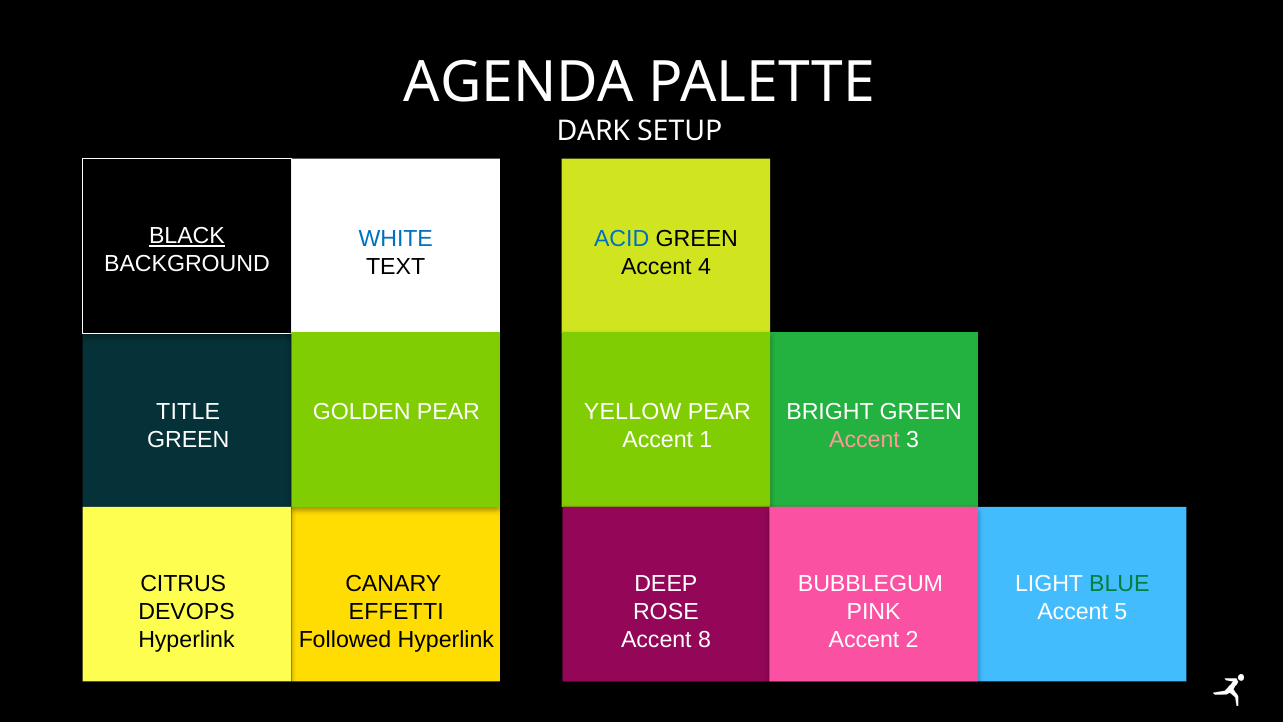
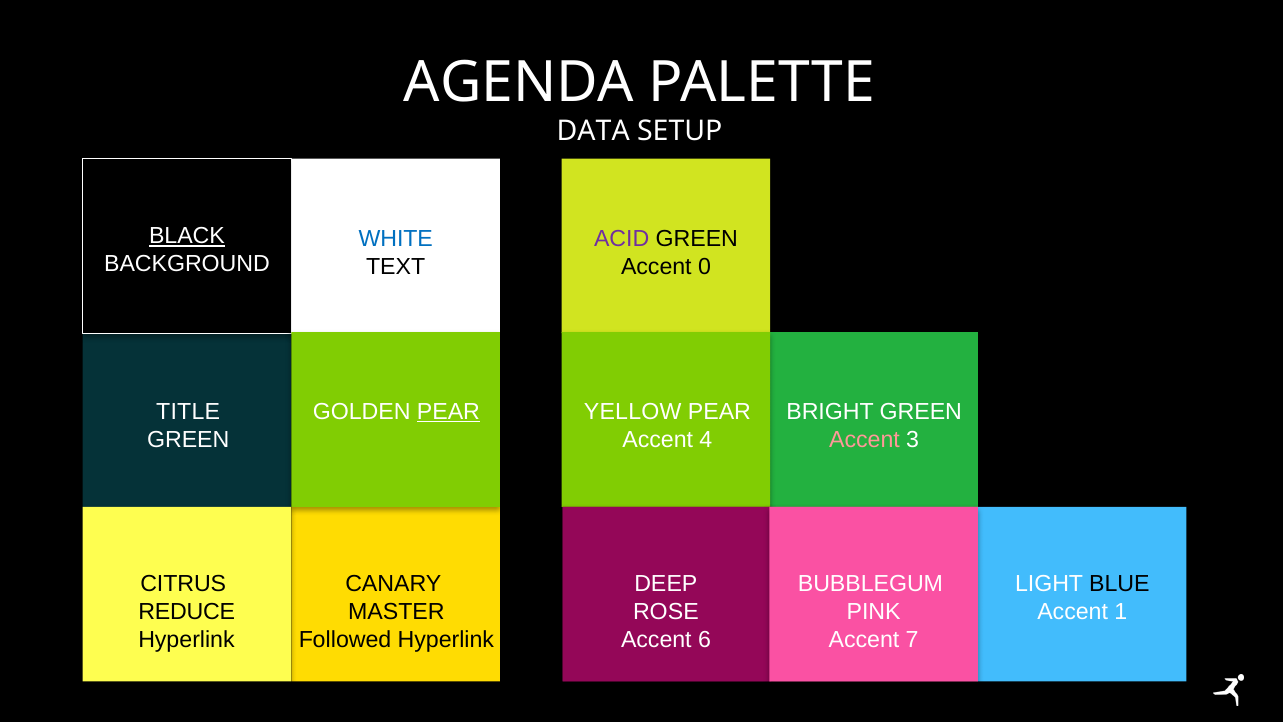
DARK: DARK -> DATA (593, 131)
ACID colour: blue -> purple (622, 239)
4: 4 -> 0 (705, 267)
PEAR underline: none -> present (448, 412)
1: 1 -> 4 (706, 439)
BLUE colour: green -> black (1119, 584)
5: 5 -> 1 (1121, 612)
DEVOPS: DEVOPS -> REDUCE (187, 612)
EFFETTI: EFFETTI -> MASTER (396, 612)
8: 8 -> 6 (705, 639)
2: 2 -> 7 (912, 639)
